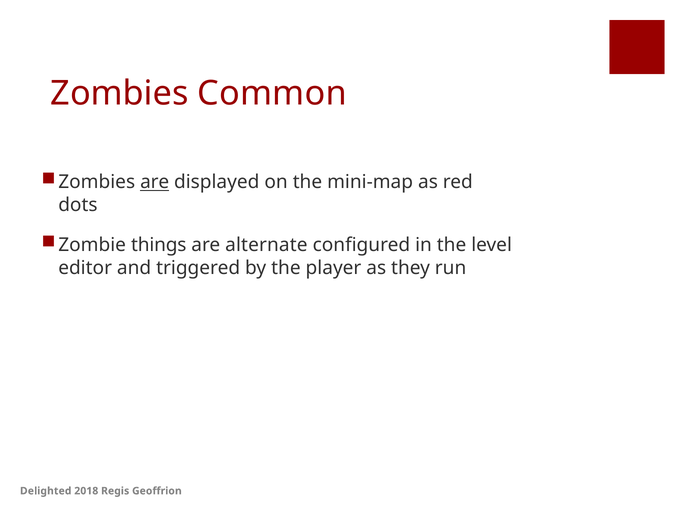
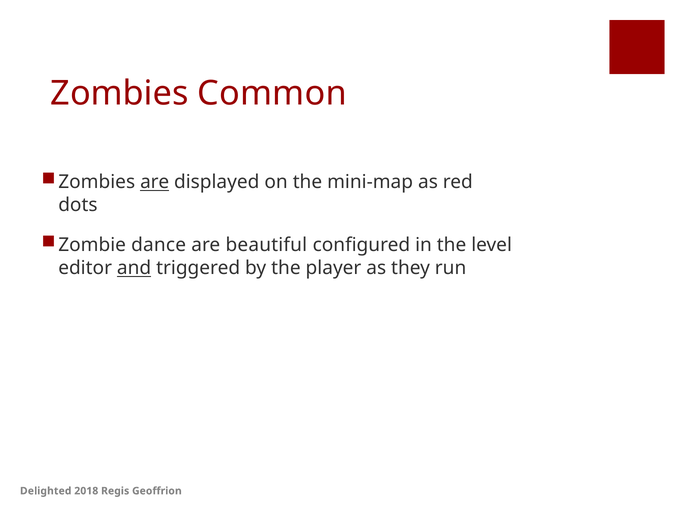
things: things -> dance (159, 245)
alternate: alternate -> beautiful (266, 245)
and underline: none -> present (134, 268)
